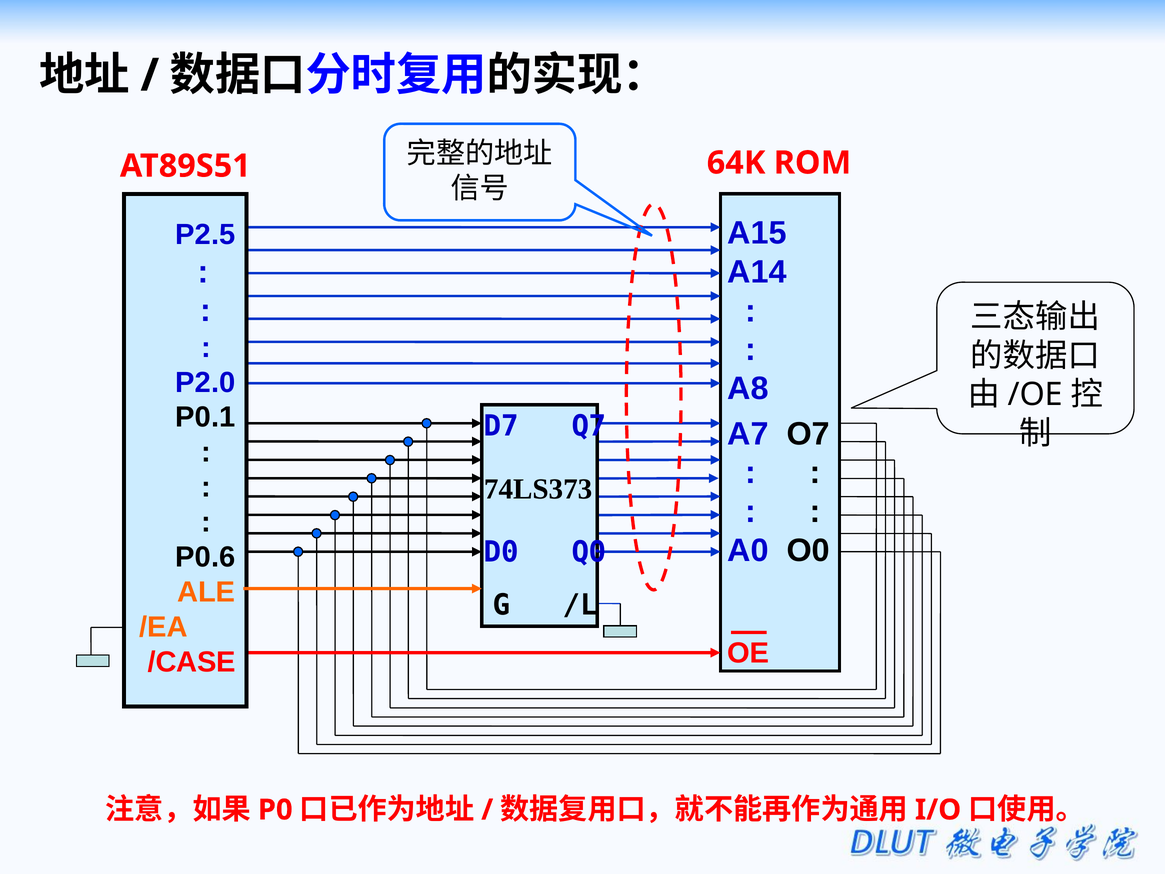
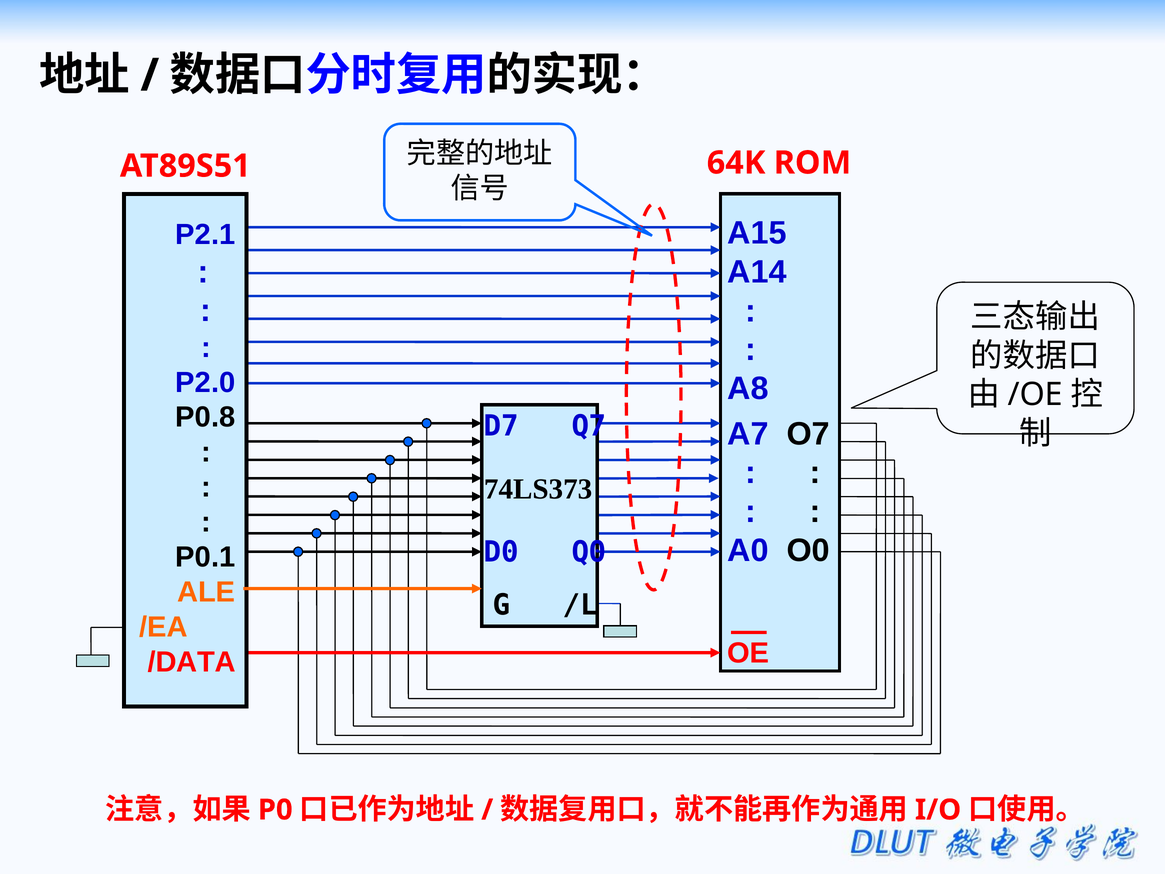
P2.5: P2.5 -> P2.1 (205, 235)
P0.1: P0.1 -> P0.8 (205, 417)
P0.6: P0.6 -> P0.1 (205, 557)
/CASE: /CASE -> /DATA (192, 662)
